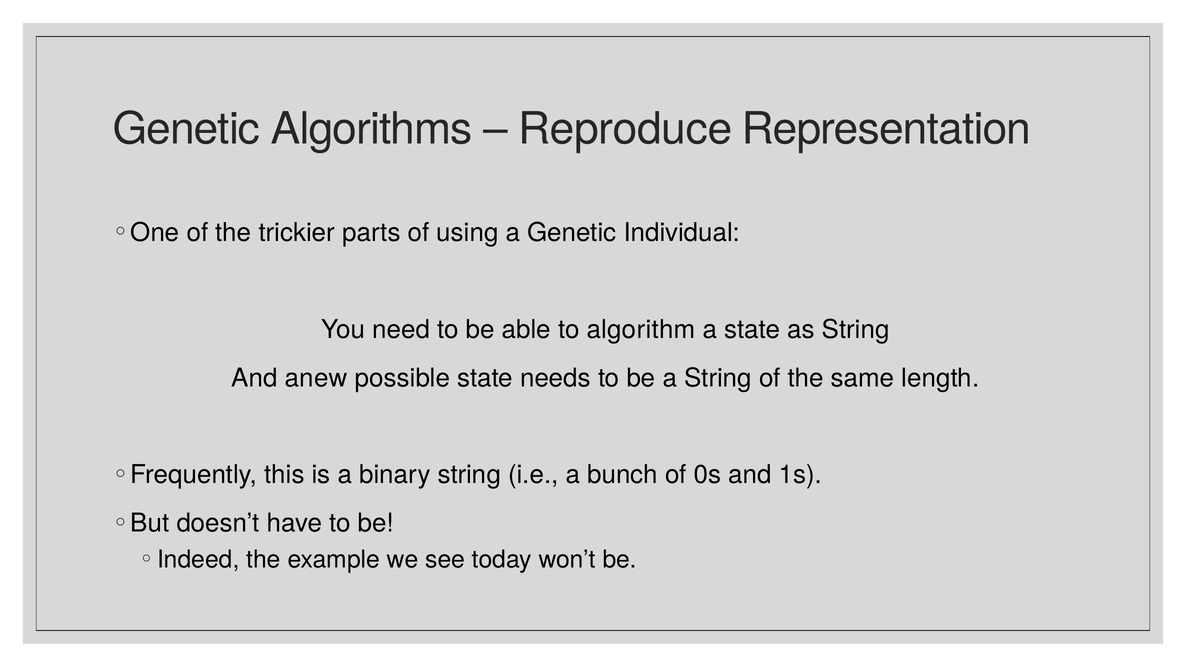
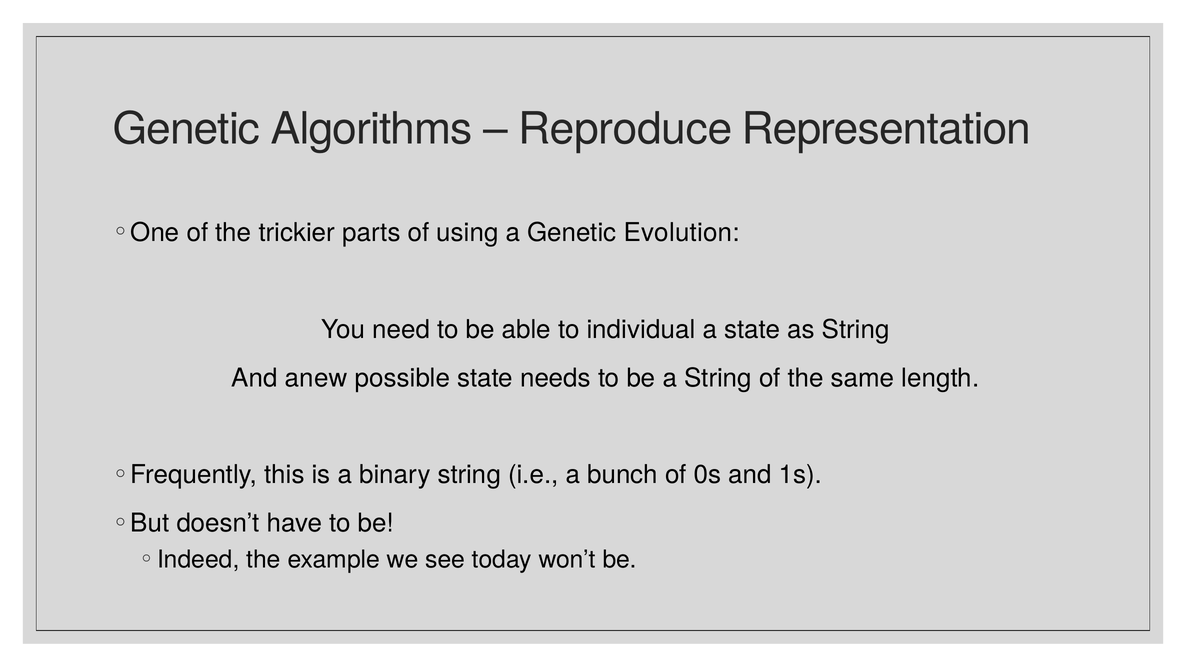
Individual: Individual -> Evolution (682, 233)
algorithm: algorithm -> individual (641, 330)
